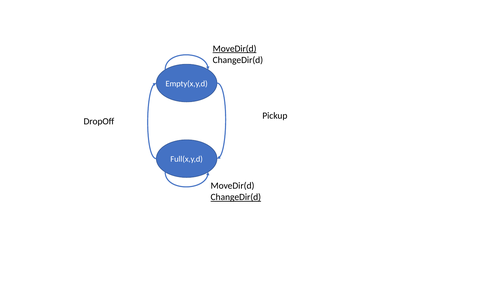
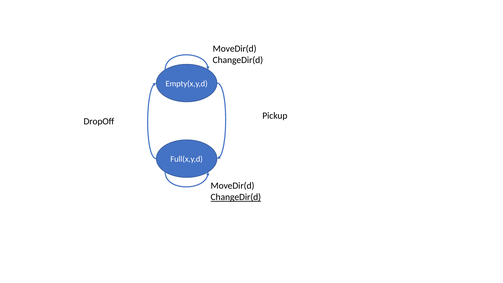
MoveDir(d underline: present -> none (235, 49)
